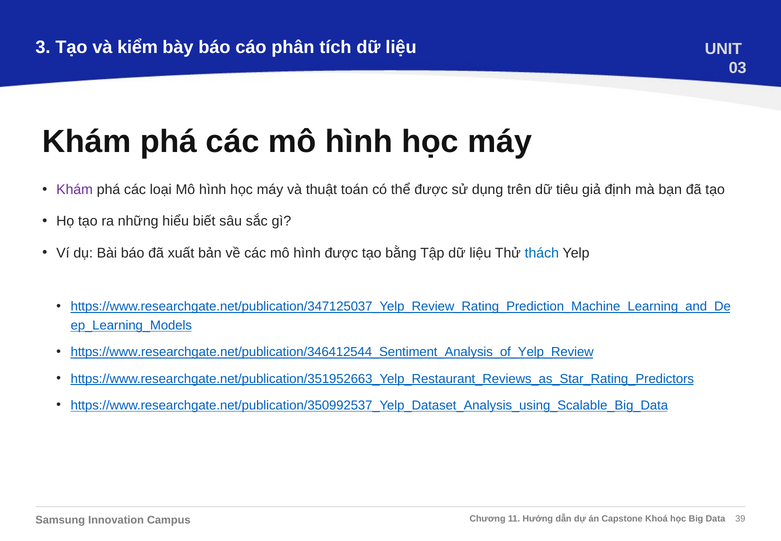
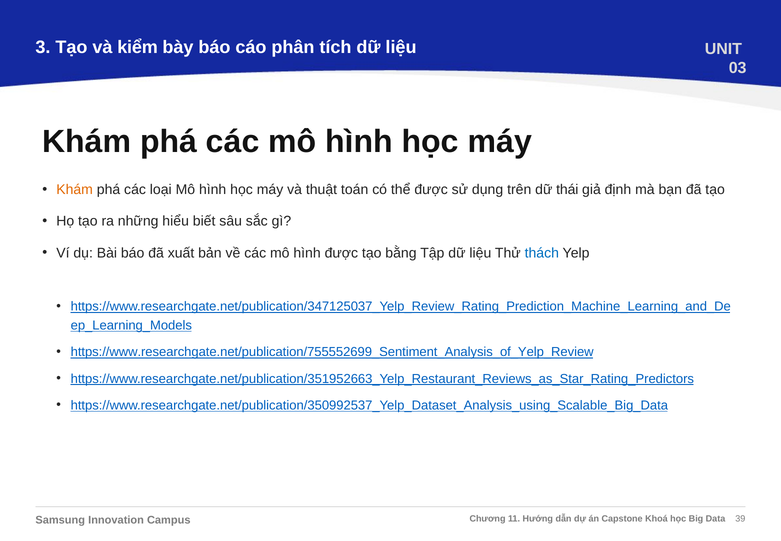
Khám colour: purple -> orange (75, 190)
tiêu: tiêu -> thái (567, 190)
https://www.researchgate.net/publication/346412544_Sentiment_Analysis_of_Yelp_Review: https://www.researchgate.net/publication/346412544_Sentiment_Analysis_of_Yelp_Review -> https://www.researchgate.net/publication/755552699_Sentiment_Analysis_of_Yelp_Review (332, 352)
